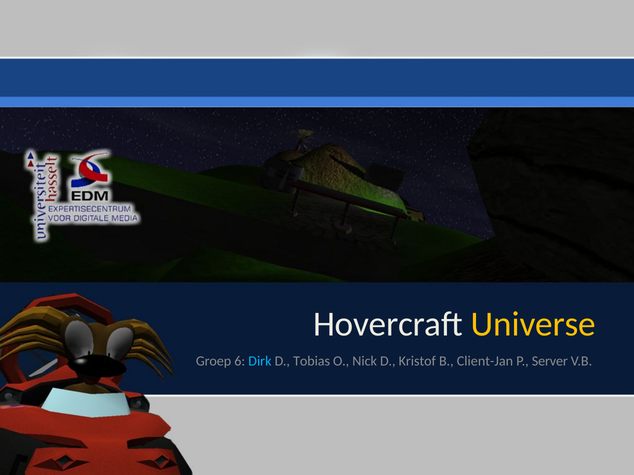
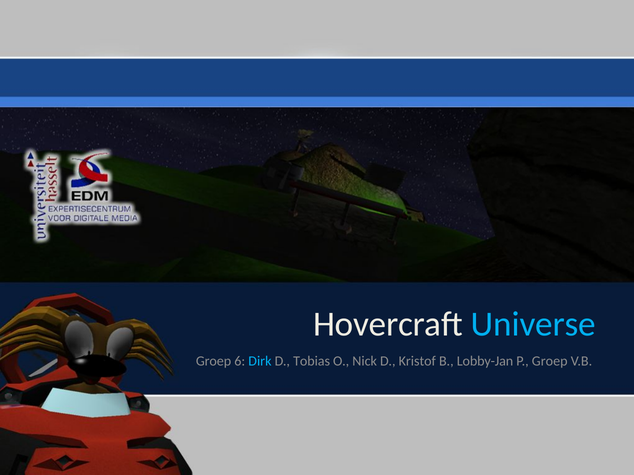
Universe colour: yellow -> light blue (533, 325)
Client-Jan: Client-Jan -> Lobby-Jan (485, 361)
P Server: Server -> Groep (550, 361)
